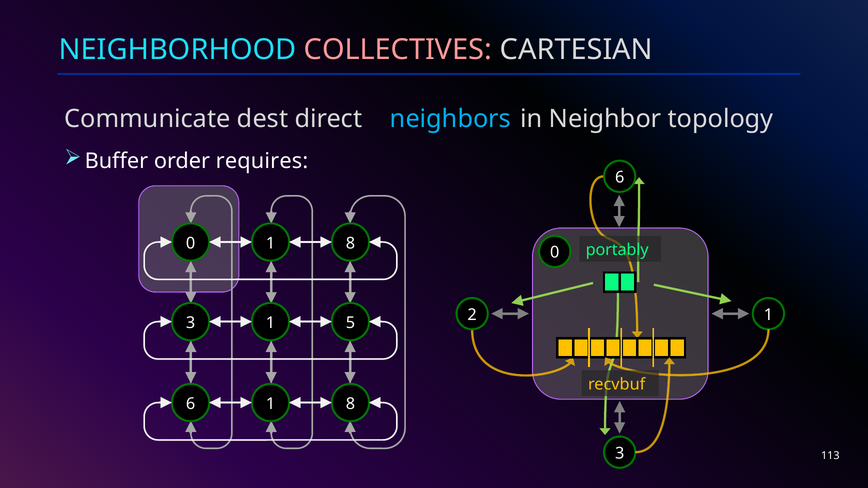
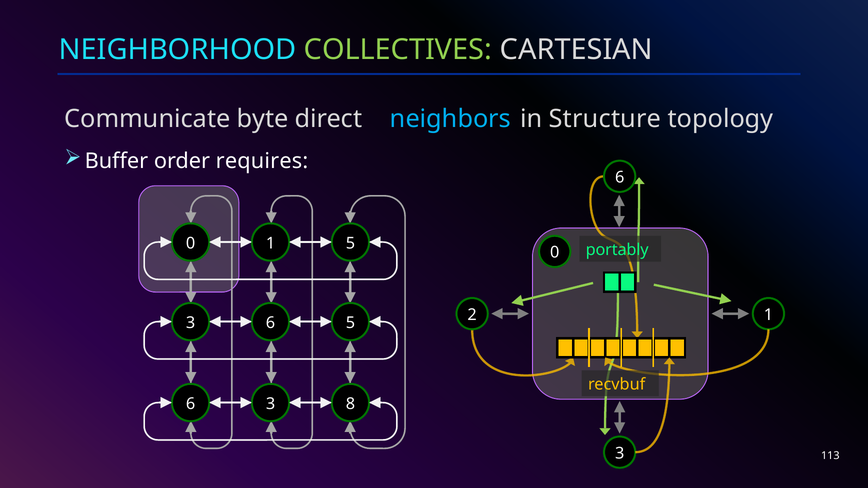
COLLECTIVES colour: pink -> light green (398, 50)
dest: dest -> byte (263, 119)
Neighbor: Neighbor -> Structure (605, 119)
0 1 8: 8 -> 5 (350, 243)
1: 1 -> 6 (270, 323)
6 1: 1 -> 3 (271, 404)
